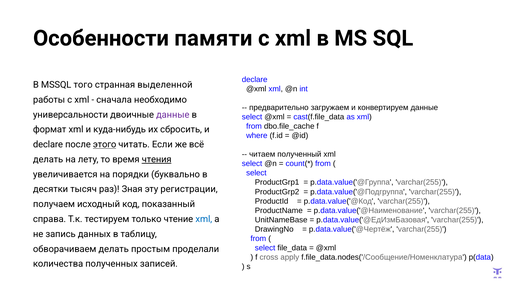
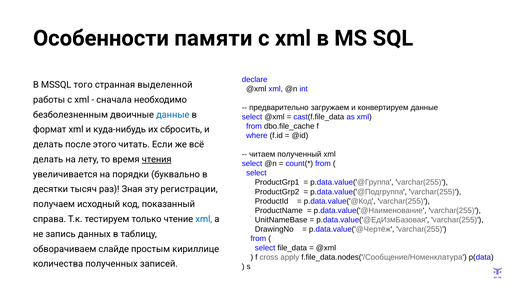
универсальности: универсальности -> безболезненным (71, 115)
данные colour: purple -> blue (173, 115)
declare: declare -> делать (48, 145)
этого underline: present -> none (105, 145)
обворачиваем делать: делать -> слайде (114, 249)
проделали: проделали -> кириллице (196, 249)
